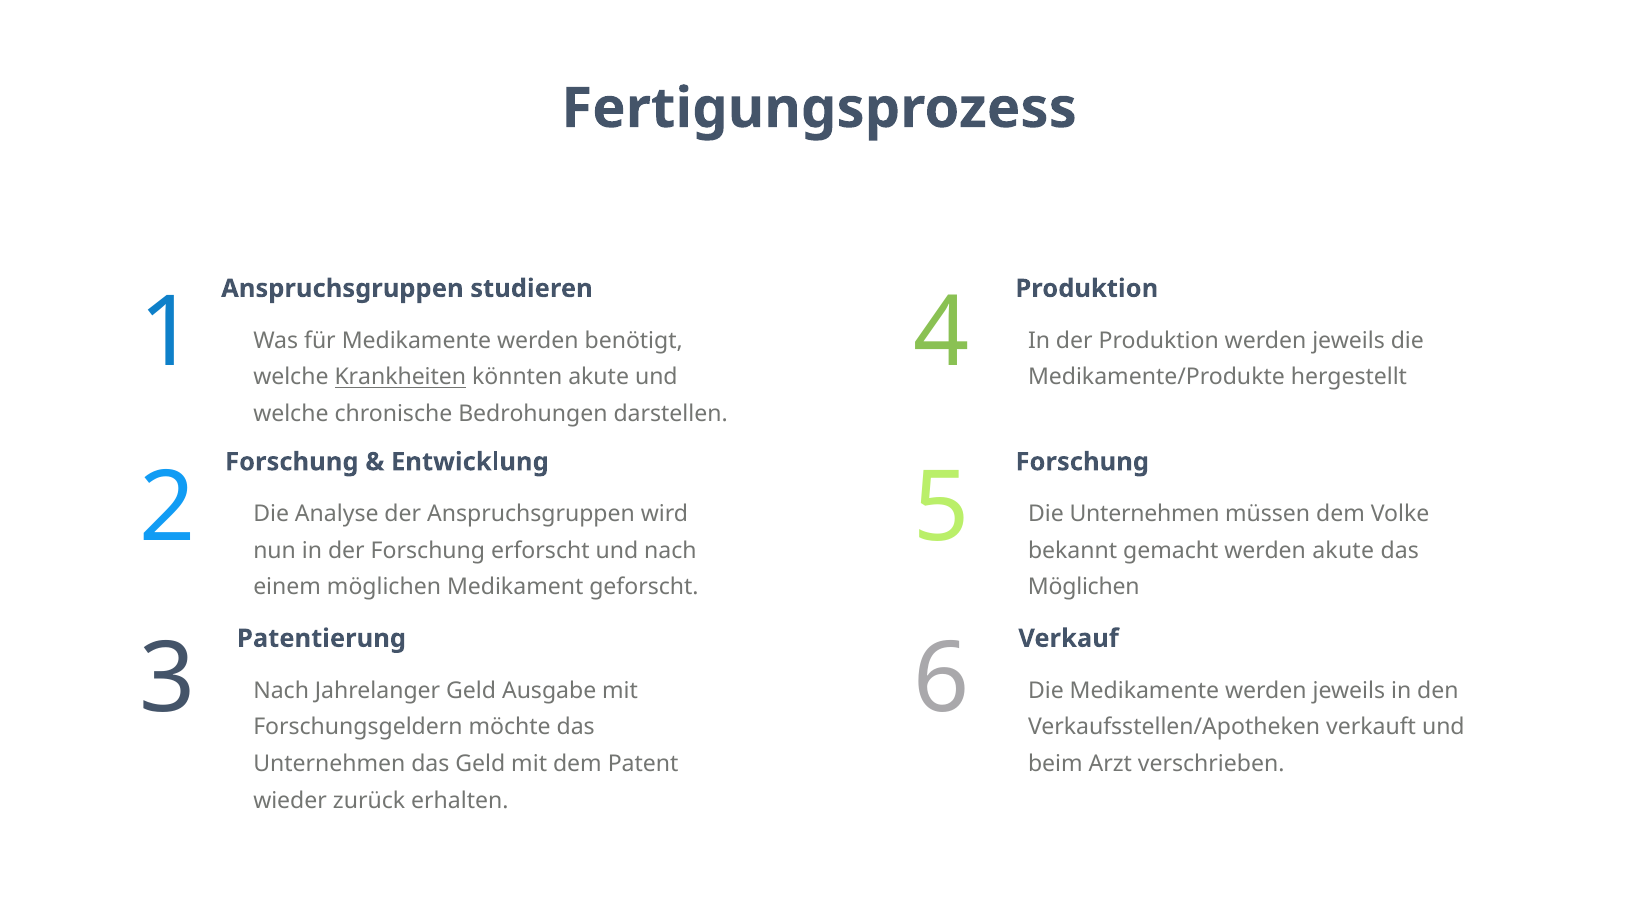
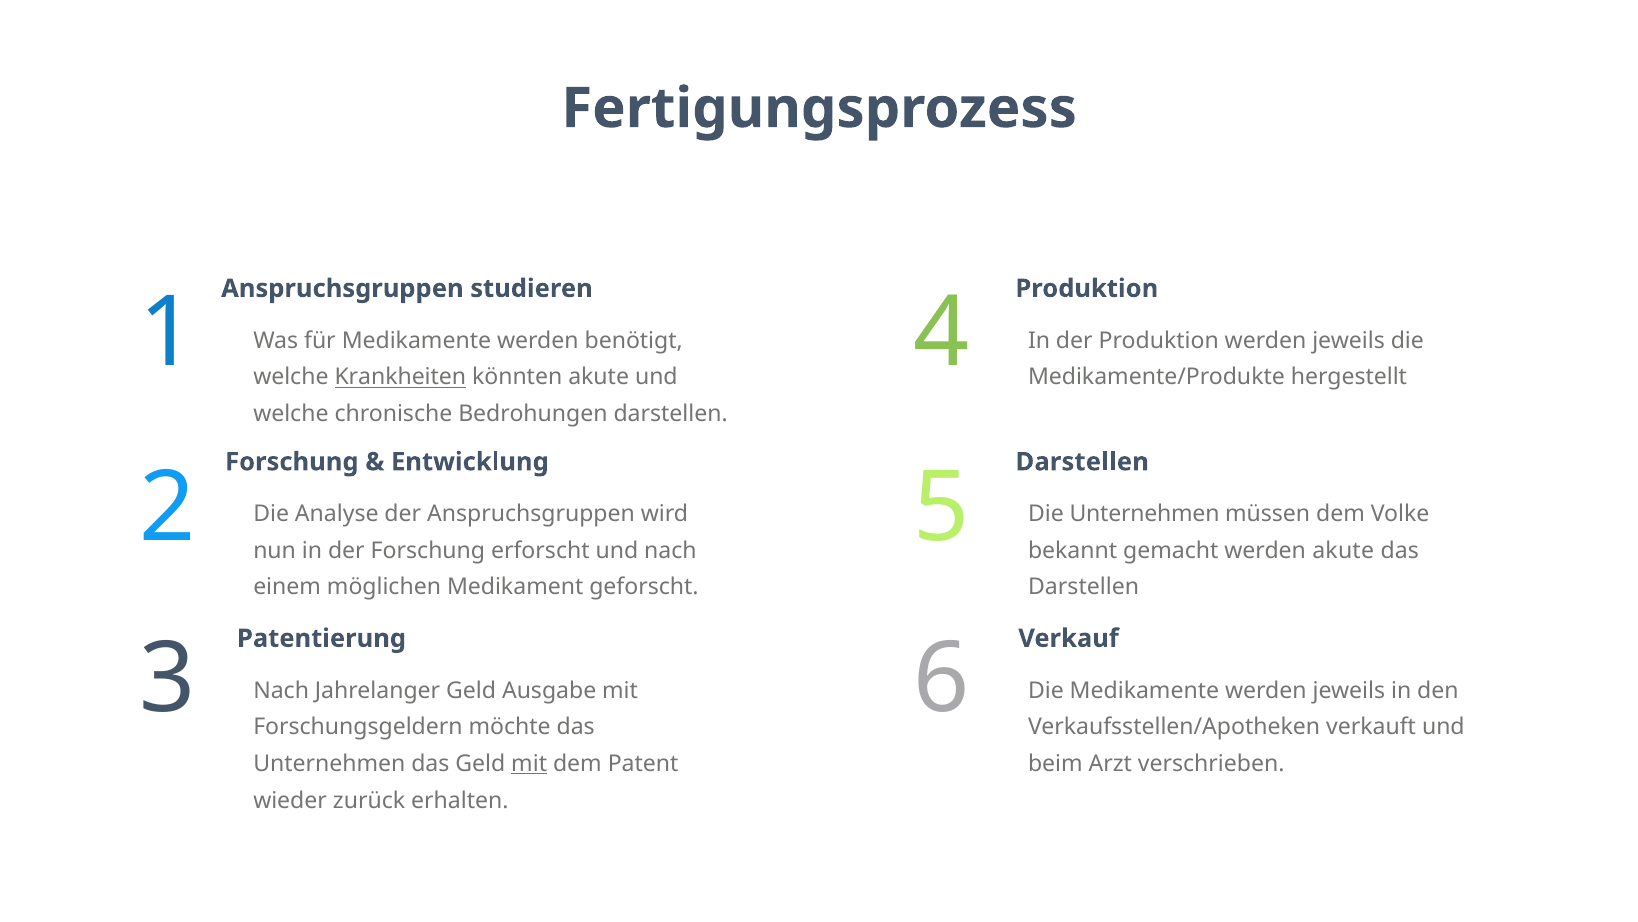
Forschung: Forschung -> Darstellen (1082, 462)
Möglichen: Möglichen -> Darstellen (1084, 587)
mit underline: none -> present (529, 764)
